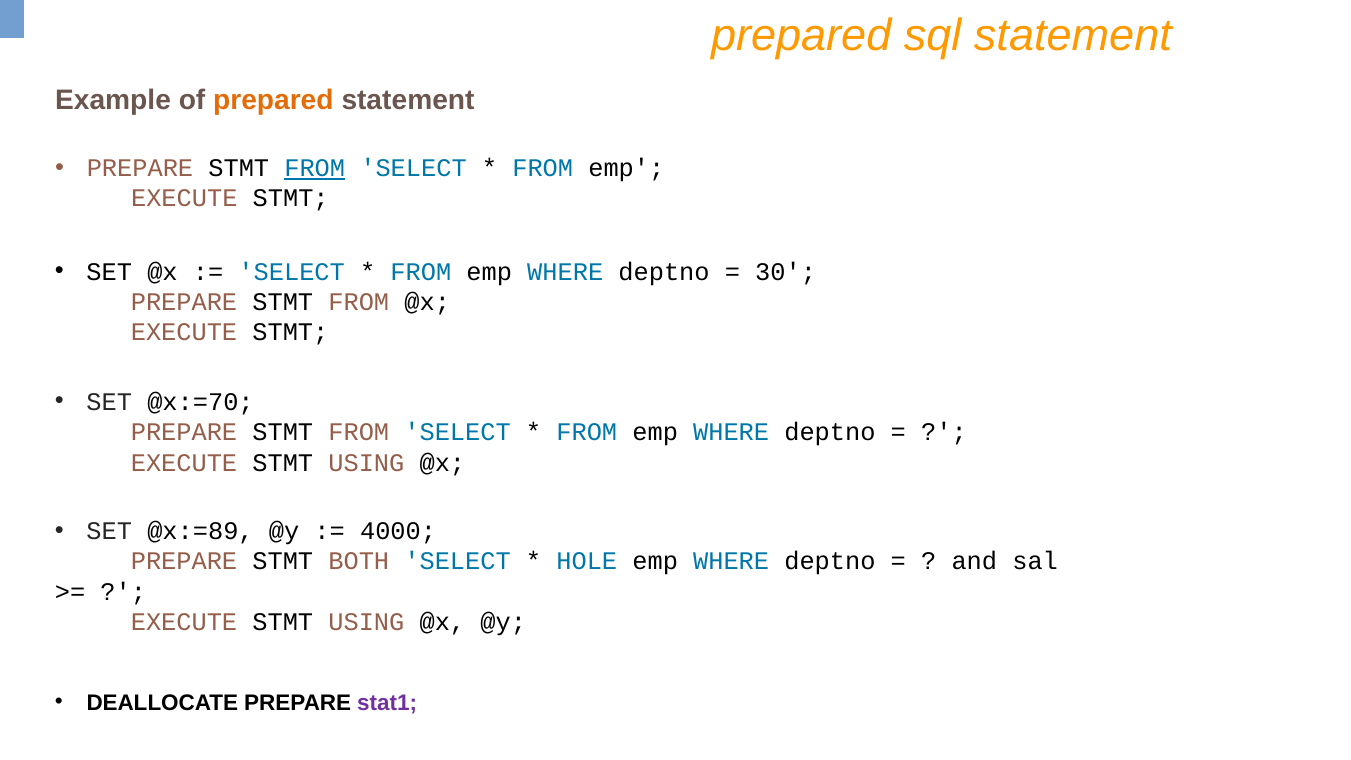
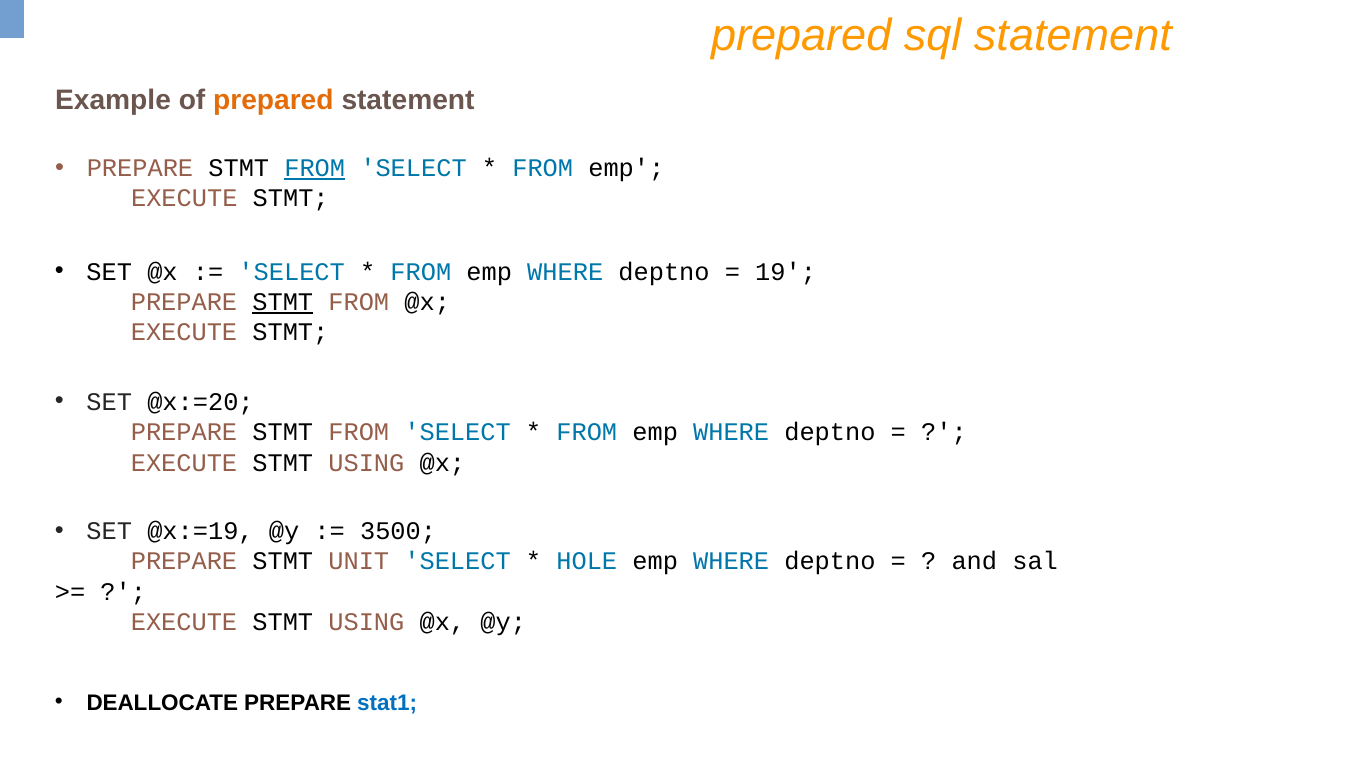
30: 30 -> 19 (786, 272)
STMT underline: none -> present (283, 302)
@x:=70: @x:=70 -> @x:=20 (200, 402)
@x:=89: @x:=89 -> @x:=19 (200, 531)
4000: 4000 -> 3500 (398, 531)
BOTH: BOTH -> UNIT (359, 561)
stat1 colour: purple -> blue (387, 703)
